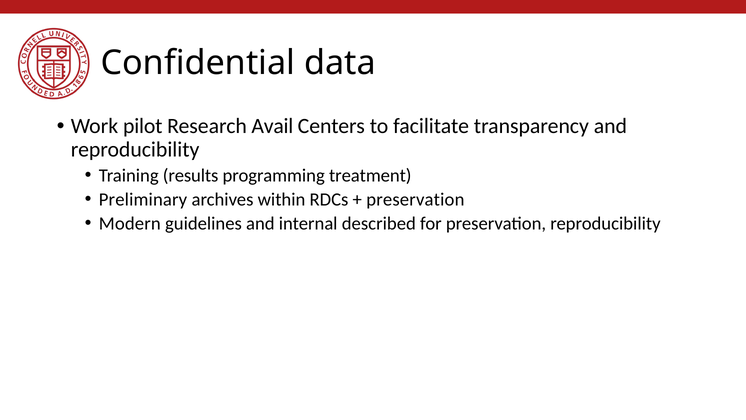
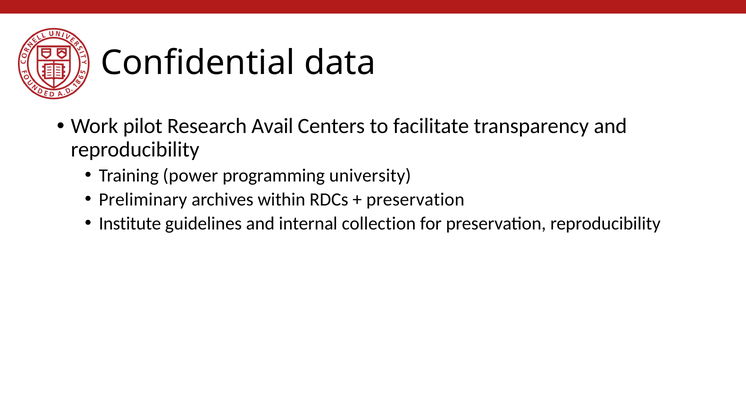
results: results -> power (190, 175)
treatment: treatment -> university (370, 175)
Modern: Modern -> Institute (130, 223)
described: described -> collection (379, 223)
